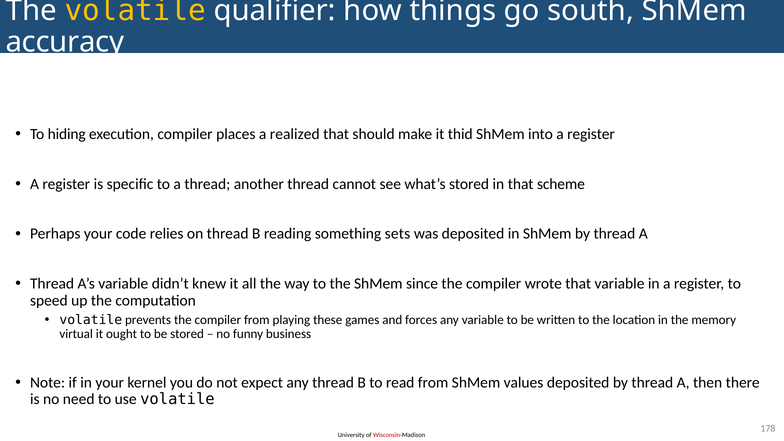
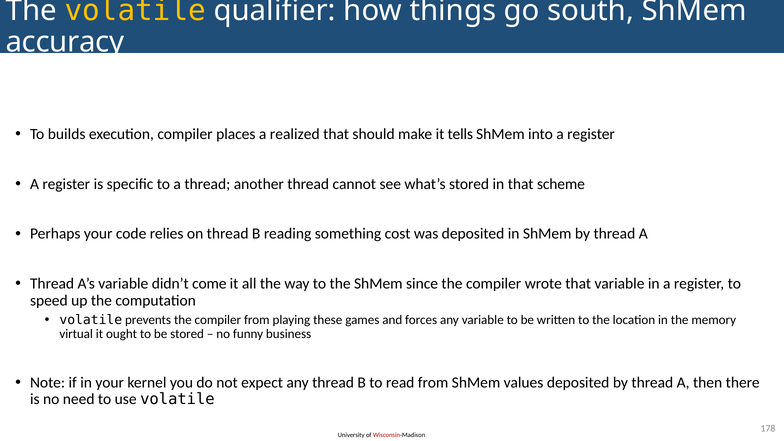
hiding: hiding -> builds (67, 134)
thid: thid -> tells (460, 134)
sets: sets -> cost (398, 234)
knew: knew -> come (209, 284)
